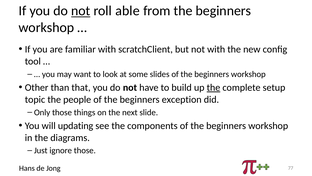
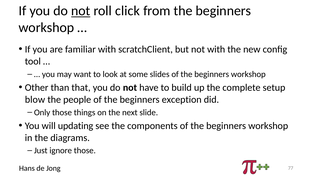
able: able -> click (127, 11)
the underline: present -> none (213, 87)
topic: topic -> blow (35, 99)
